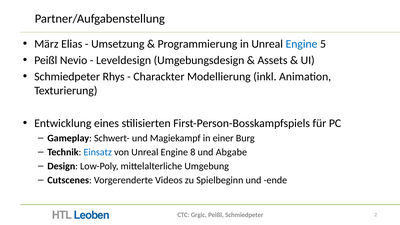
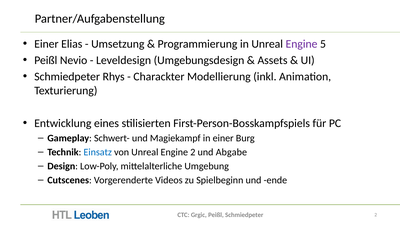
März: März -> Einer (46, 44)
Engine colour: blue -> purple (302, 44)
Engine 8: 8 -> 2 (193, 152)
